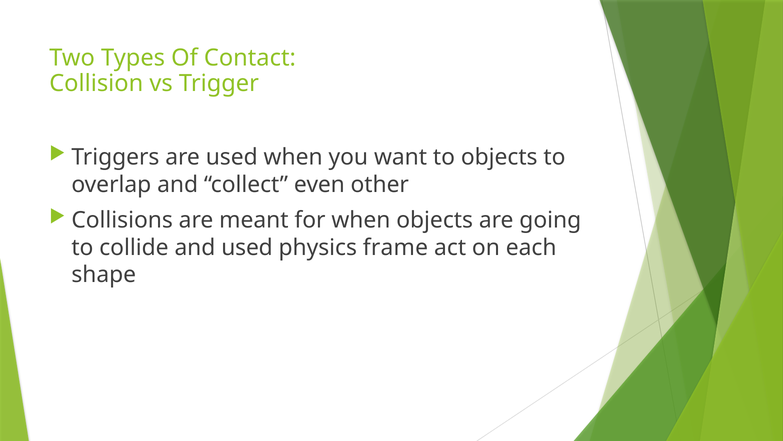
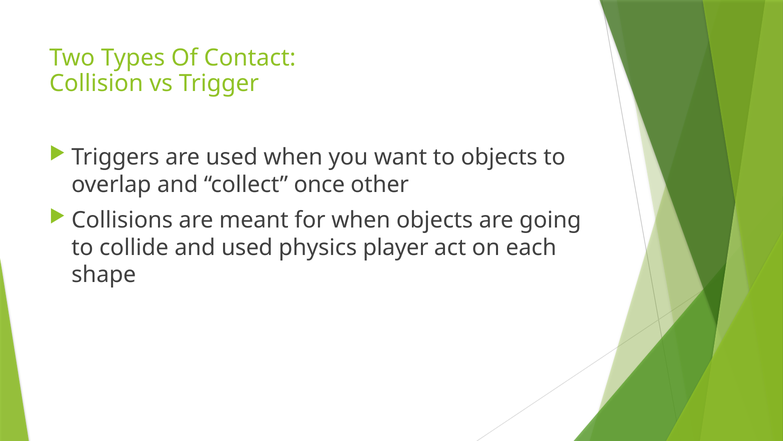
even: even -> once (319, 184)
frame: frame -> player (396, 247)
